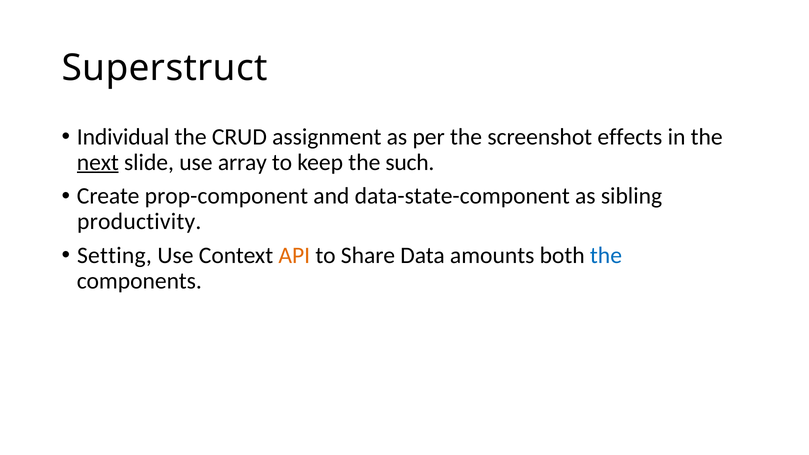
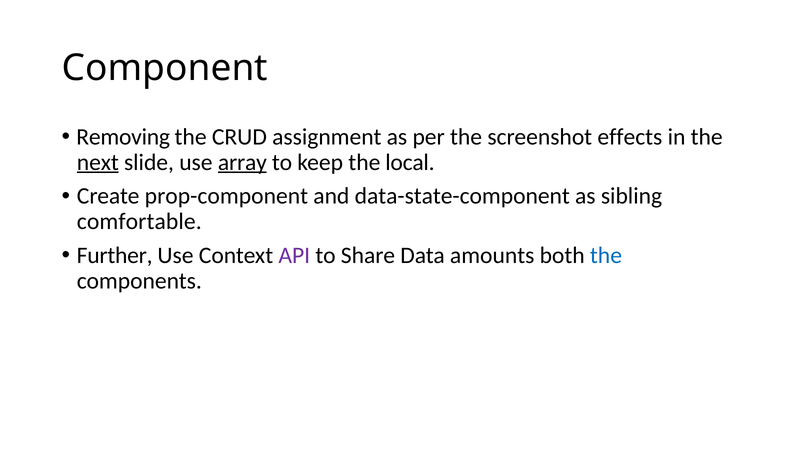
Superstruct: Superstruct -> Component (165, 68)
Individual: Individual -> Removing (123, 137)
array underline: none -> present (242, 162)
such: such -> local (410, 162)
productivity: productivity -> comfortable (139, 222)
Setting: Setting -> Further (115, 256)
API colour: orange -> purple (294, 256)
